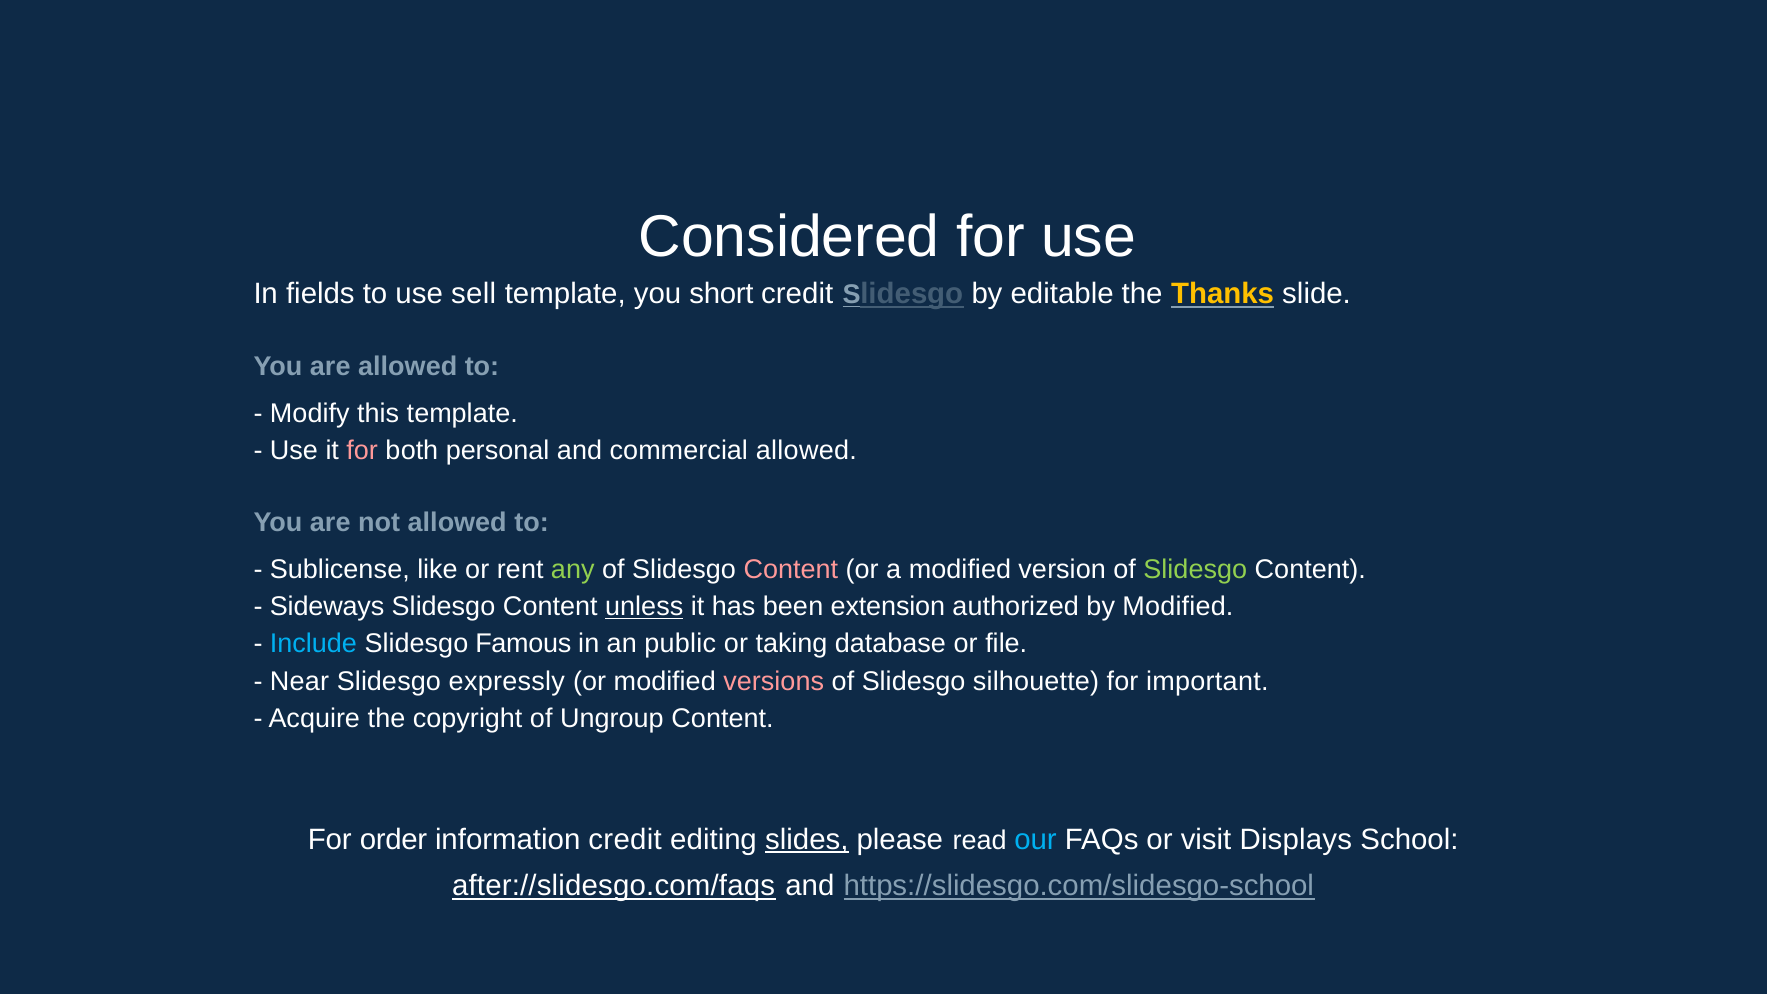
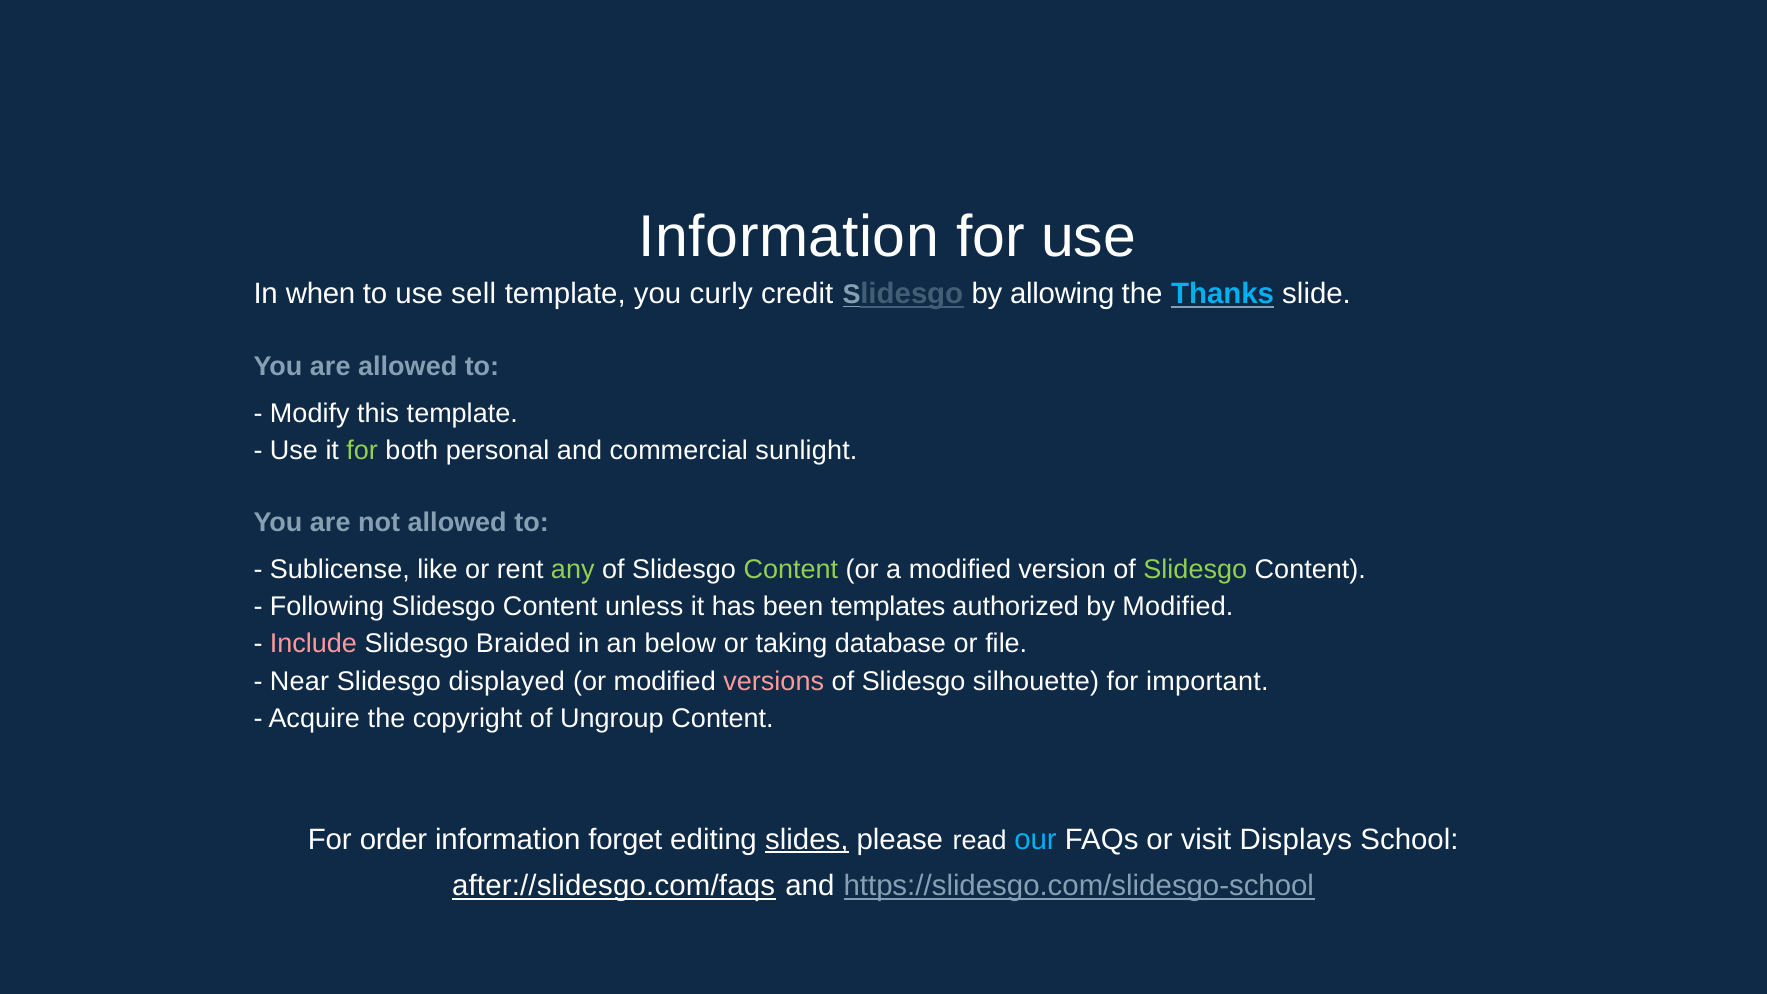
Considered: Considered -> Information (789, 238)
fields: fields -> when (321, 294)
short: short -> curly (721, 294)
editable: editable -> allowing (1062, 294)
Thanks colour: yellow -> light blue (1223, 294)
for colour: pink -> light green (362, 451)
commercial allowed: allowed -> sunlight (806, 451)
Content colour: pink -> light green (791, 570)
Sideways: Sideways -> Following (327, 607)
unless underline: present -> none (644, 607)
extension: extension -> templates (888, 607)
Include colour: light blue -> pink (313, 644)
Famous: Famous -> Braided (523, 644)
public: public -> below (680, 644)
expressly: expressly -> displayed (507, 681)
information credit: credit -> forget (625, 840)
